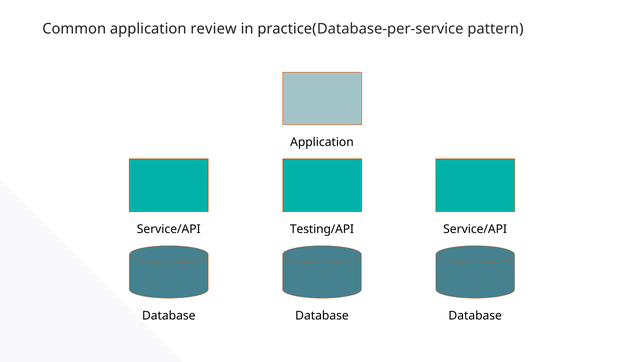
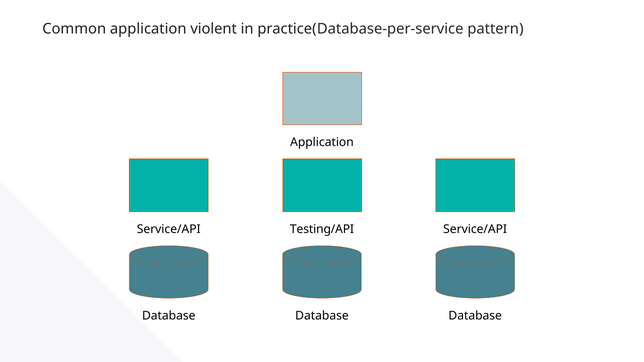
review: review -> violent (214, 29)
